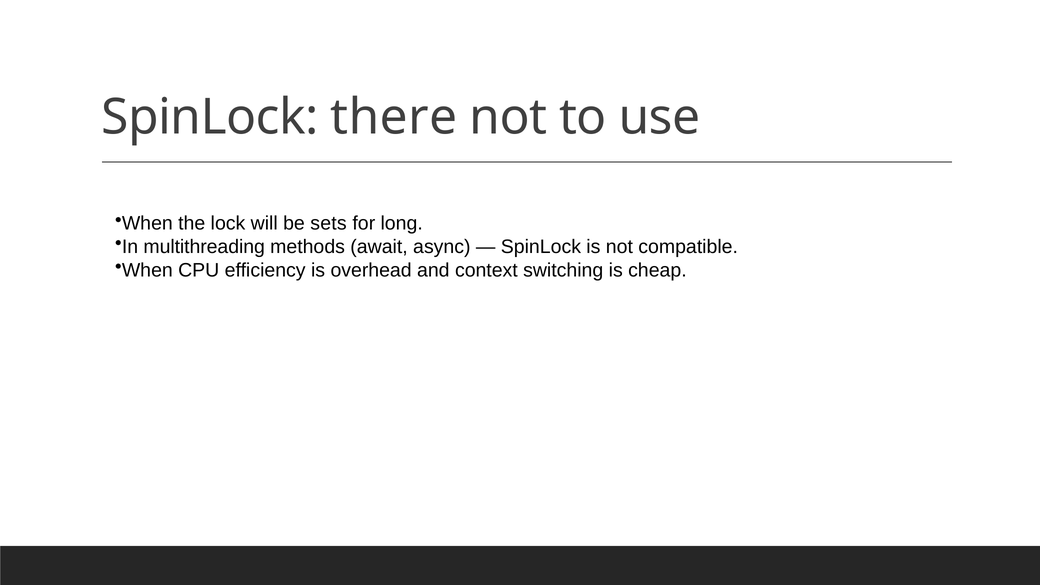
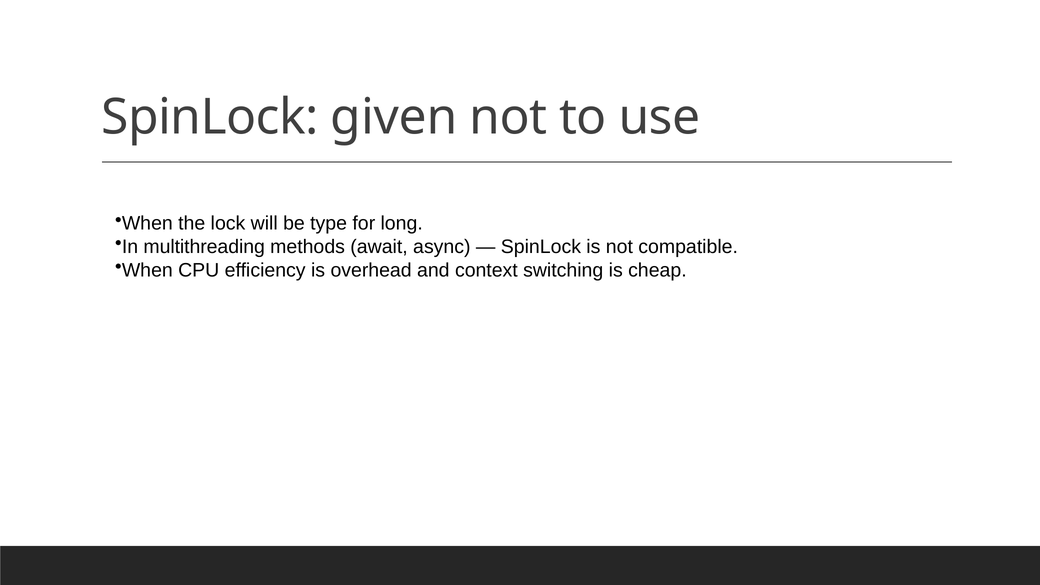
there: there -> given (394, 117)
sets: sets -> type (329, 223)
